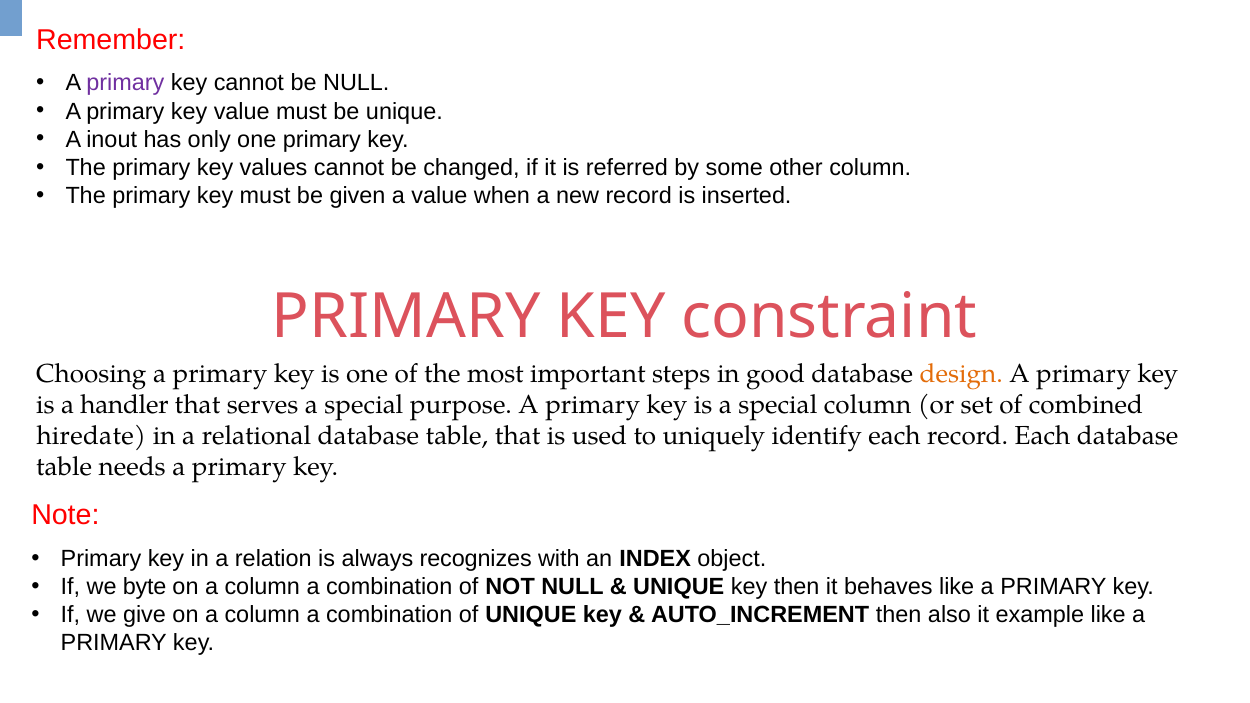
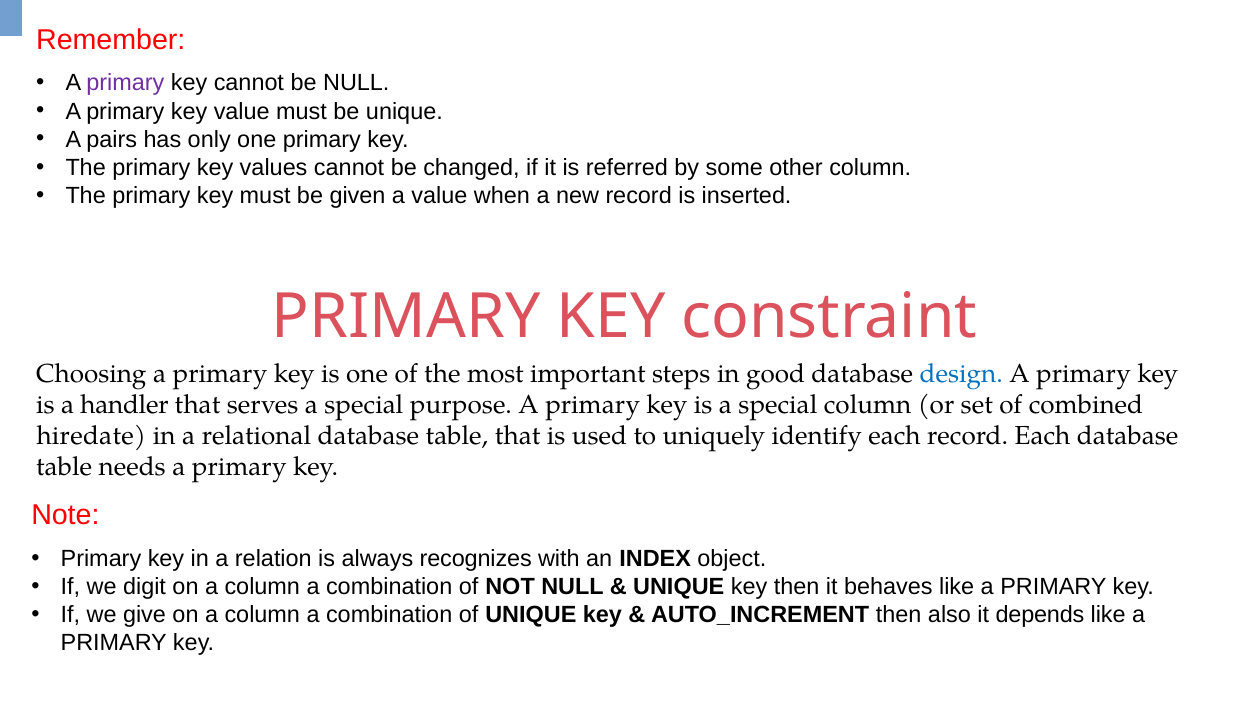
inout: inout -> pairs (112, 139)
design colour: orange -> blue (961, 374)
byte: byte -> digit (145, 587)
example: example -> depends (1040, 615)
